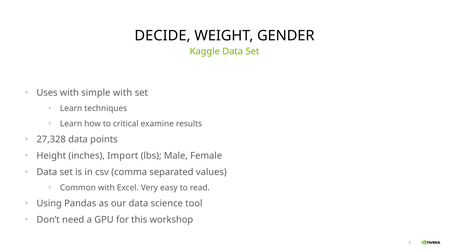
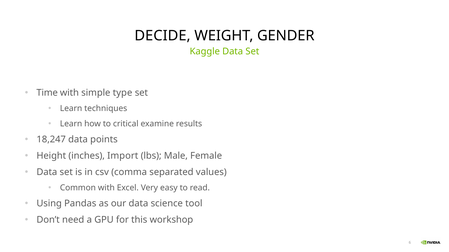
Uses: Uses -> Time (47, 93)
simple with: with -> type (123, 93)
27,328: 27,328 -> 18,247 (51, 140)
